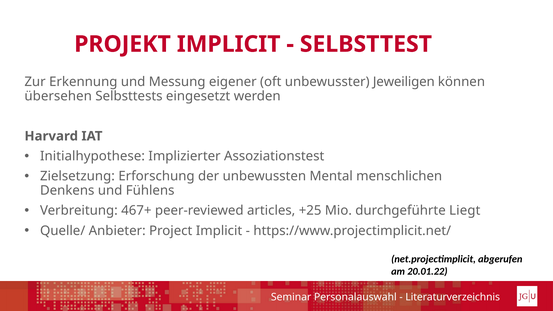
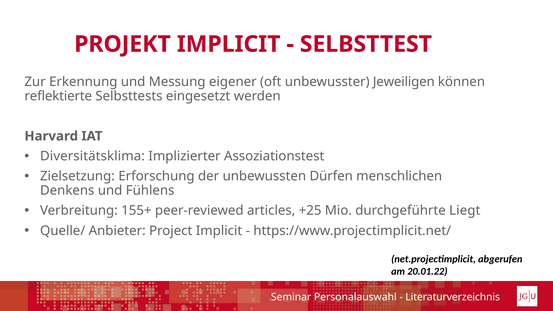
übersehen: übersehen -> reflektierte (58, 96)
Initialhypothese: Initialhypothese -> Diversitätsklima (92, 156)
Mental: Mental -> Dürfen (331, 176)
467+: 467+ -> 155+ (136, 211)
